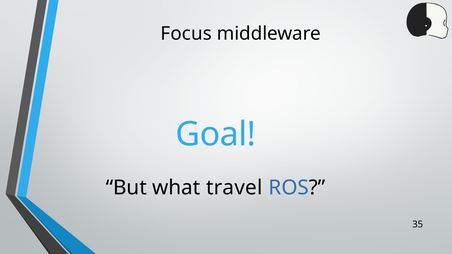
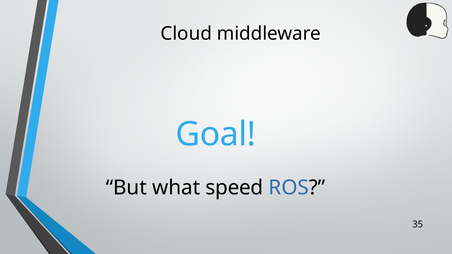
Focus: Focus -> Cloud (186, 34)
travel: travel -> speed (234, 188)
